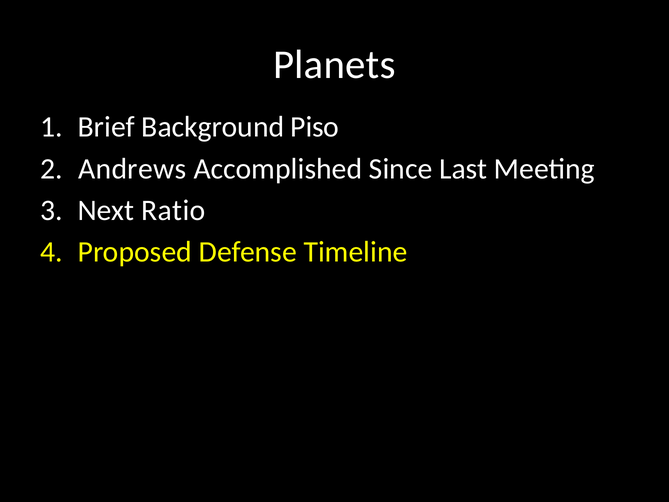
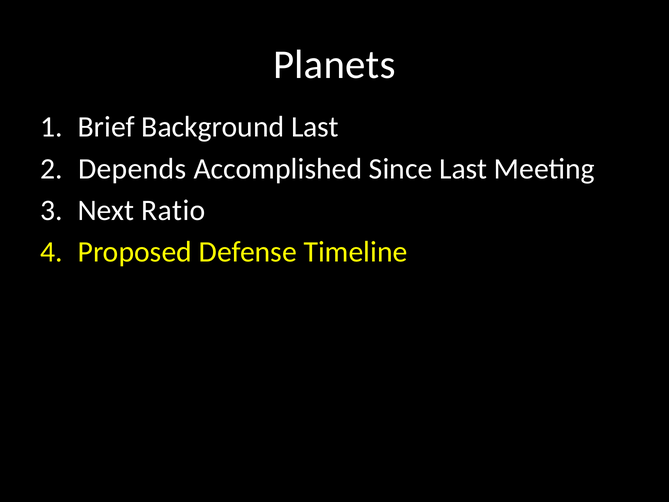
Background Piso: Piso -> Last (315, 127)
Andrews: Andrews -> Depends (132, 169)
